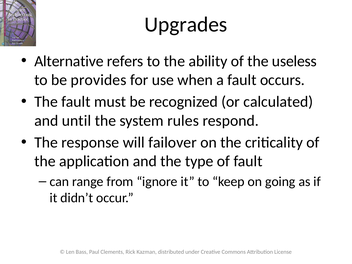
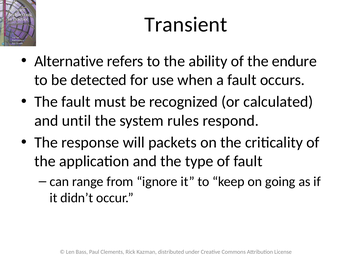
Upgrades: Upgrades -> Transient (186, 25)
useless: useless -> endure (294, 61)
provides: provides -> detected (99, 80)
failover: failover -> packets (173, 143)
